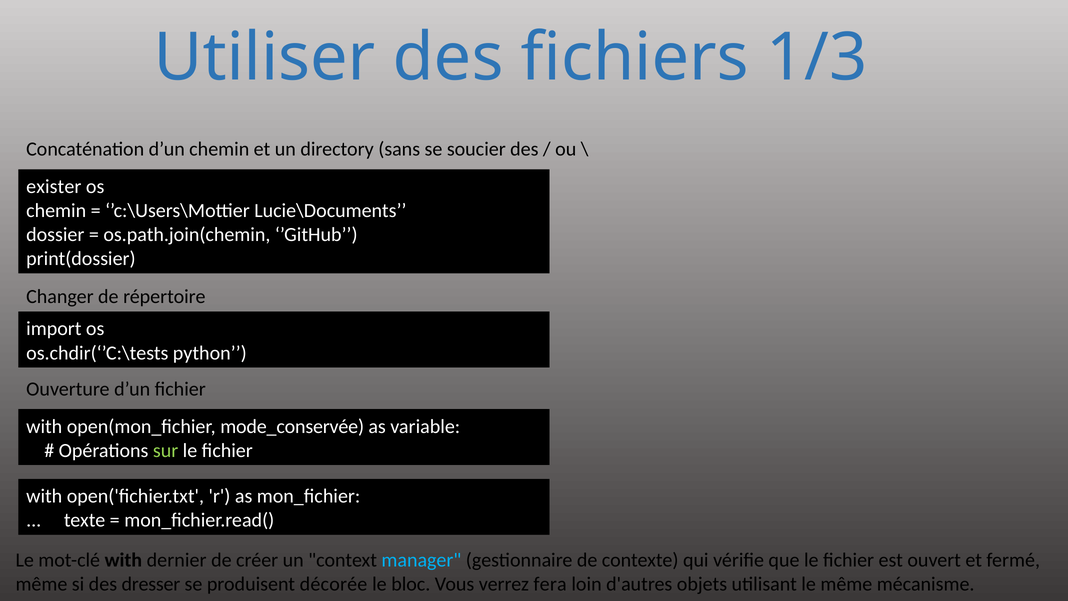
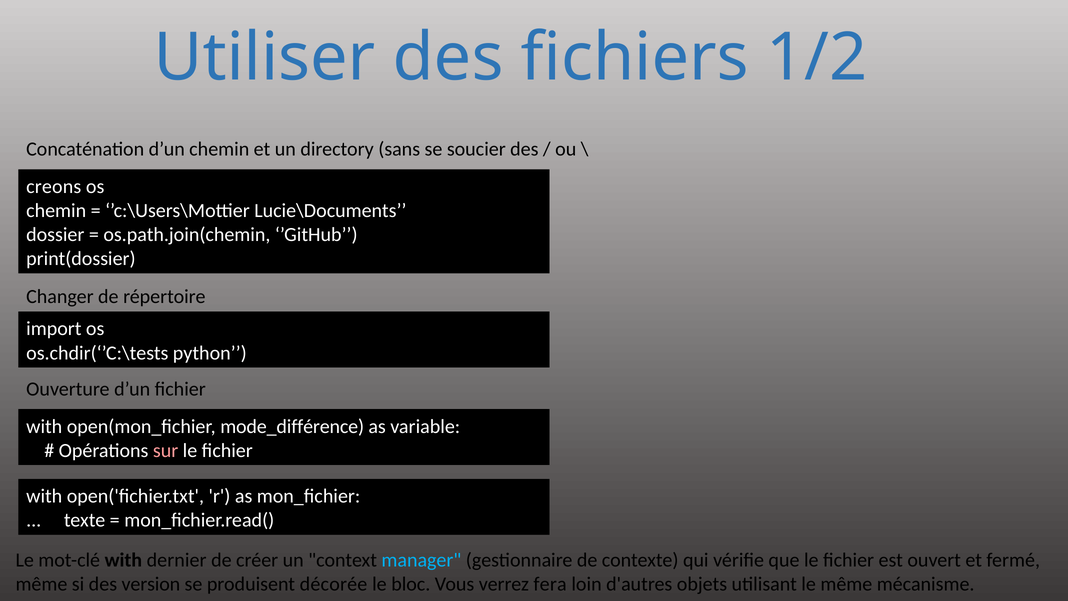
1/3: 1/3 -> 1/2 (817, 58)
exister: exister -> creons (54, 187)
mode_conservée: mode_conservée -> mode_différence (292, 426)
sur colour: light green -> pink (166, 450)
dresser: dresser -> version (151, 584)
